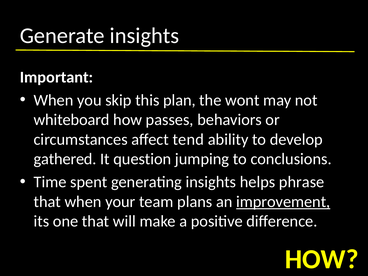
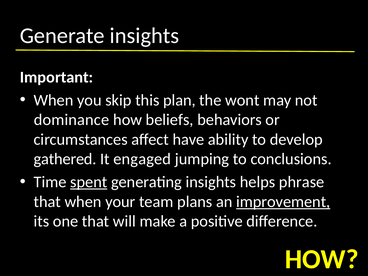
whiteboard: whiteboard -> dominance (71, 120)
passes: passes -> beliefs (170, 120)
tend: tend -> have (188, 139)
question: question -> engaged (142, 159)
spent underline: none -> present (89, 182)
